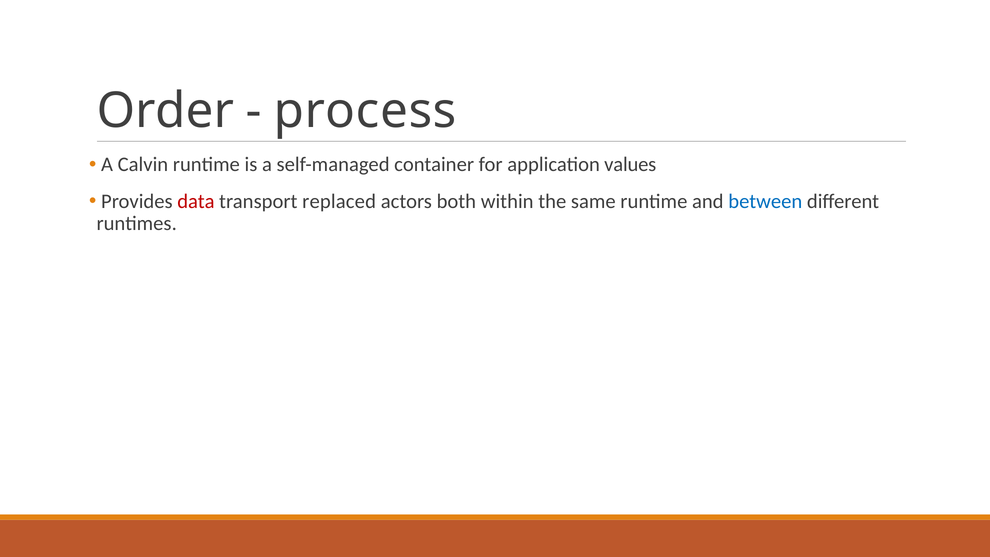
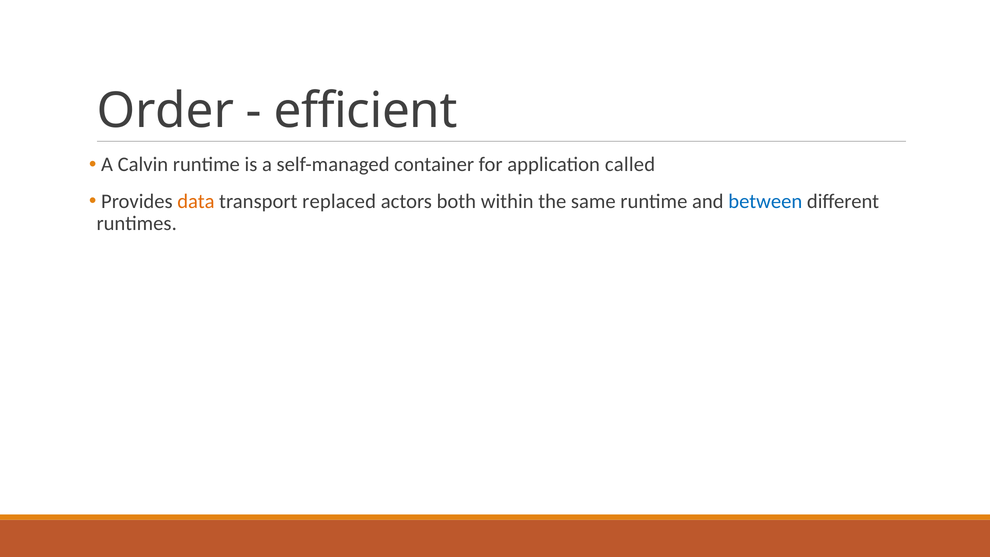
process: process -> efficient (366, 111)
values: values -> called (630, 165)
data colour: red -> orange (196, 201)
